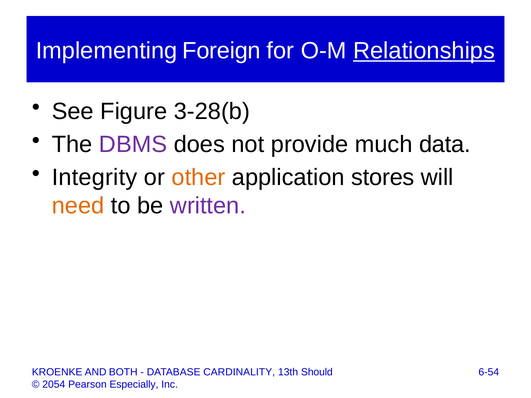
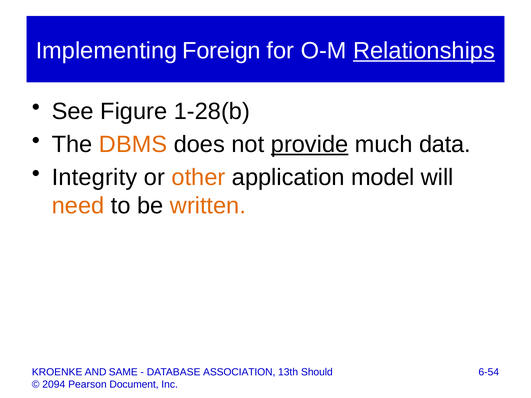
3-28(b: 3-28(b -> 1-28(b (212, 111)
DBMS colour: purple -> orange (133, 144)
provide underline: none -> present (310, 144)
stores: stores -> model (383, 177)
written colour: purple -> orange (208, 206)
BOTH: BOTH -> SAME (123, 372)
CARDINALITY: CARDINALITY -> ASSOCIATION (239, 372)
2054: 2054 -> 2094 (54, 385)
Especially: Especially -> Document (134, 385)
